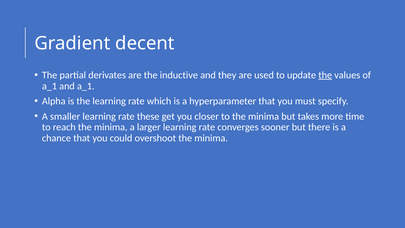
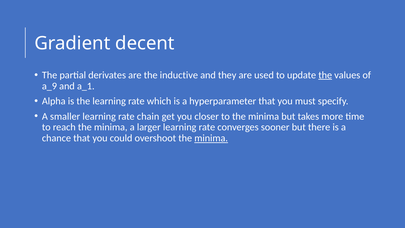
a_1: a_1 -> a_9 (49, 86)
these: these -> chain (148, 116)
minima underline: none -> present (211, 138)
